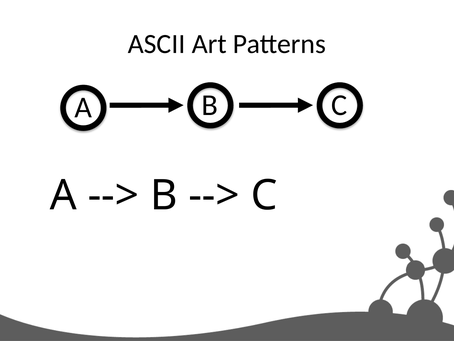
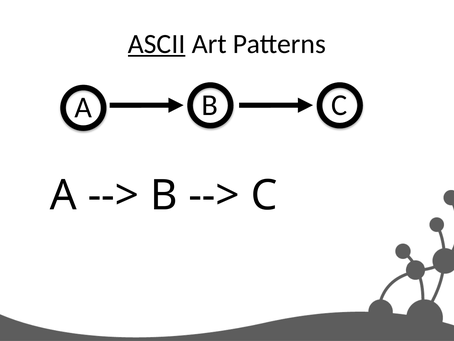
ASCII underline: none -> present (157, 44)
